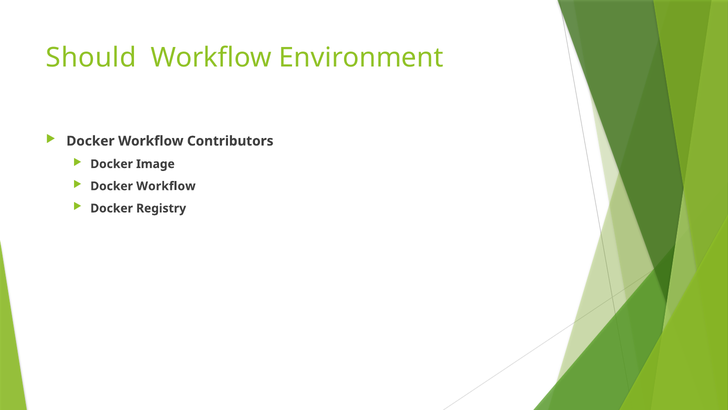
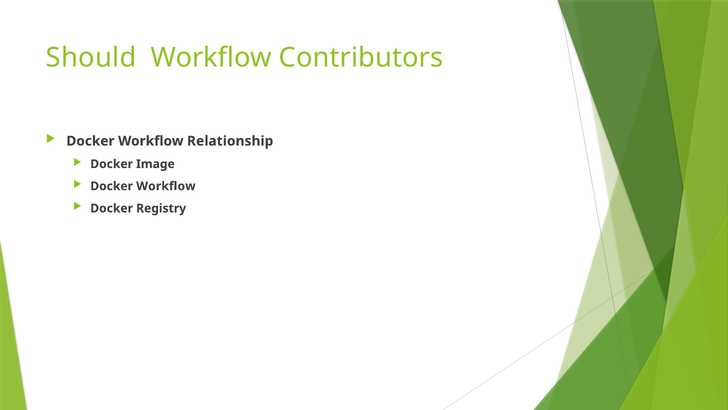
Environment: Environment -> Contributors (361, 57)
Contributors: Contributors -> Relationship (230, 141)
